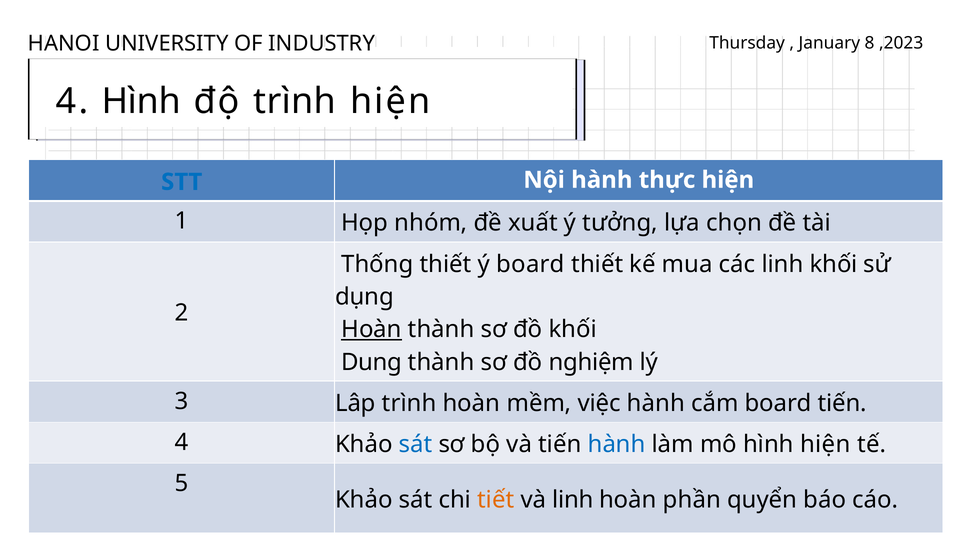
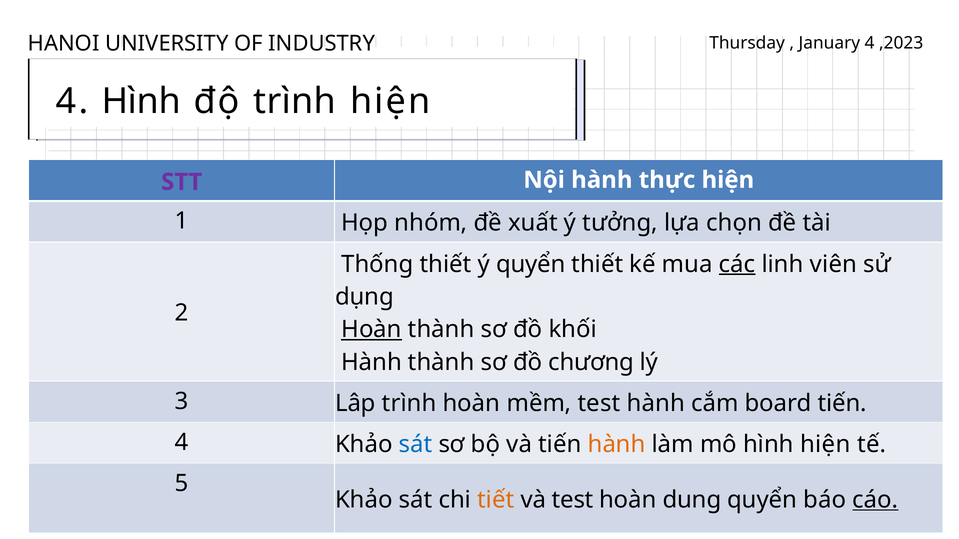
January 8: 8 -> 4 (870, 43)
STT colour: blue -> purple (182, 182)
ý board: board -> quyển (531, 264)
các underline: none -> present (737, 264)
linh khối: khối -> viên (834, 264)
Dung: Dung -> Hành (372, 362)
nghiệm: nghiệm -> chương (591, 362)
mềm việc: việc -> test (599, 403)
hành colour: blue -> orange (617, 445)
và linh: linh -> test (573, 500)
phần: phần -> dung (692, 500)
cáo underline: none -> present (875, 500)
